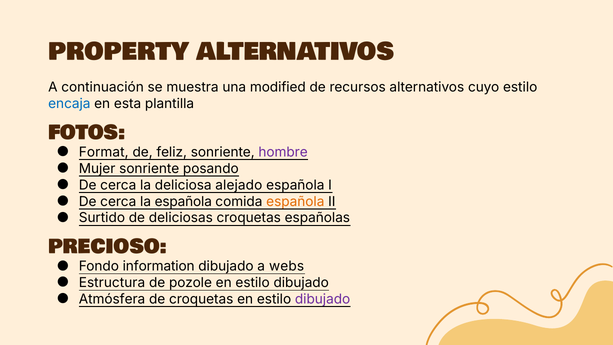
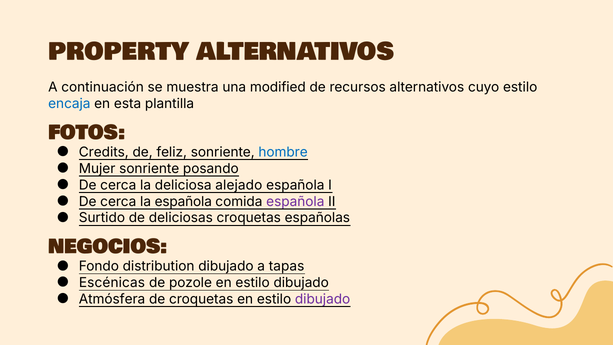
Format: Format -> Credits (104, 152)
hombre colour: purple -> blue (283, 152)
española colour: orange -> purple (295, 201)
PRECIOSO: PRECIOSO -> NEGOCIOS (108, 247)
information: information -> distribution (159, 266)
webs: webs -> tapas (287, 266)
Estructura: Estructura -> Escénicas (112, 283)
